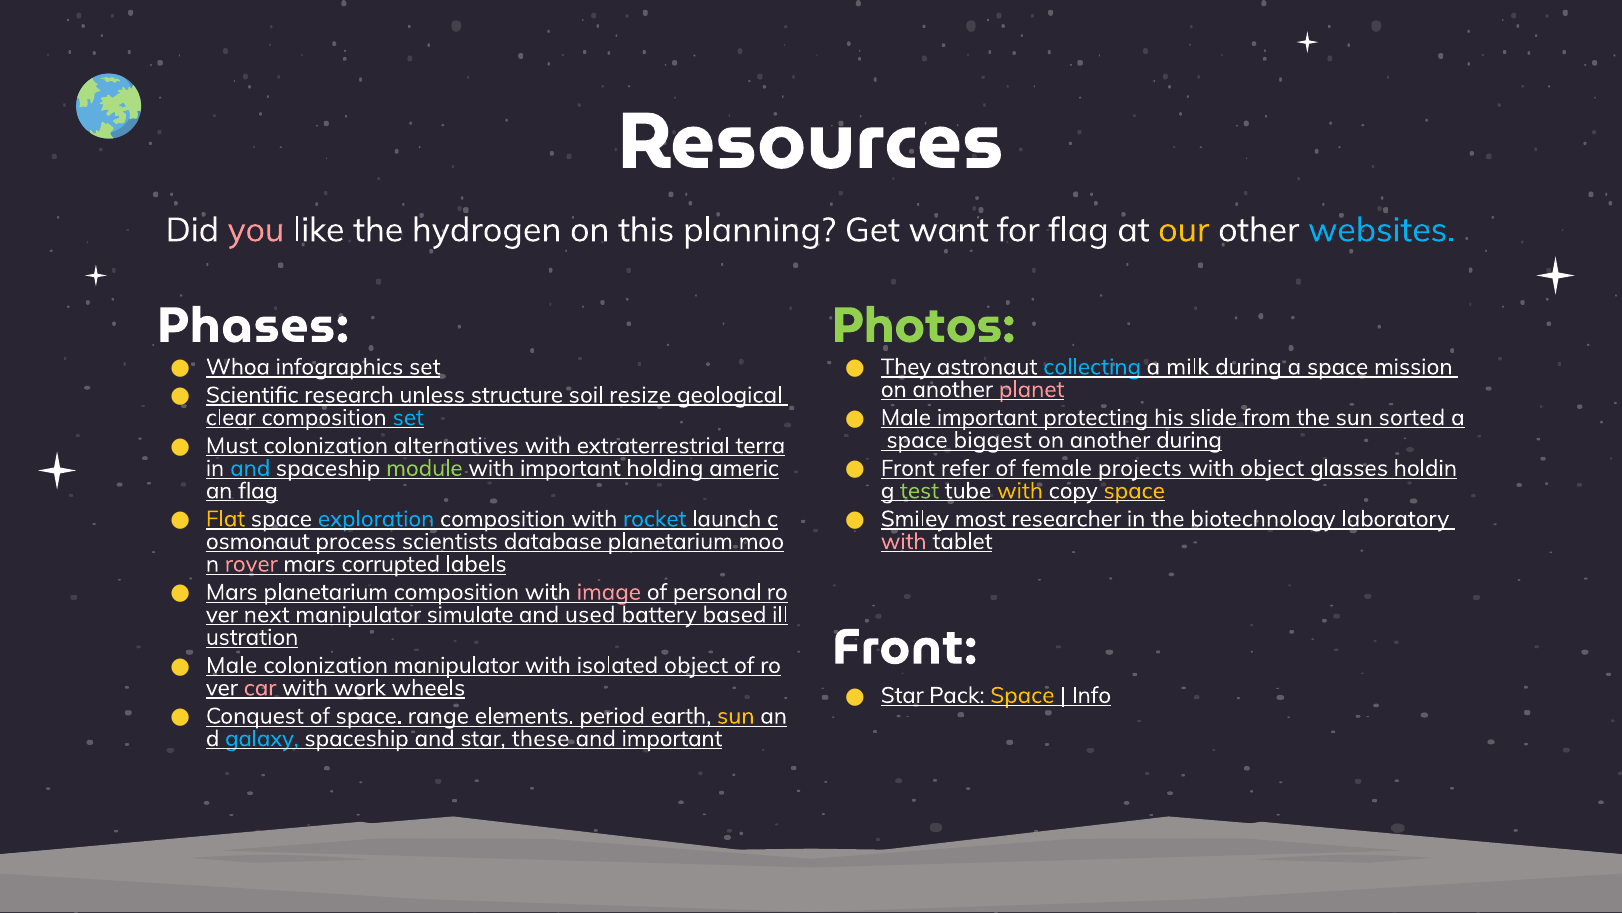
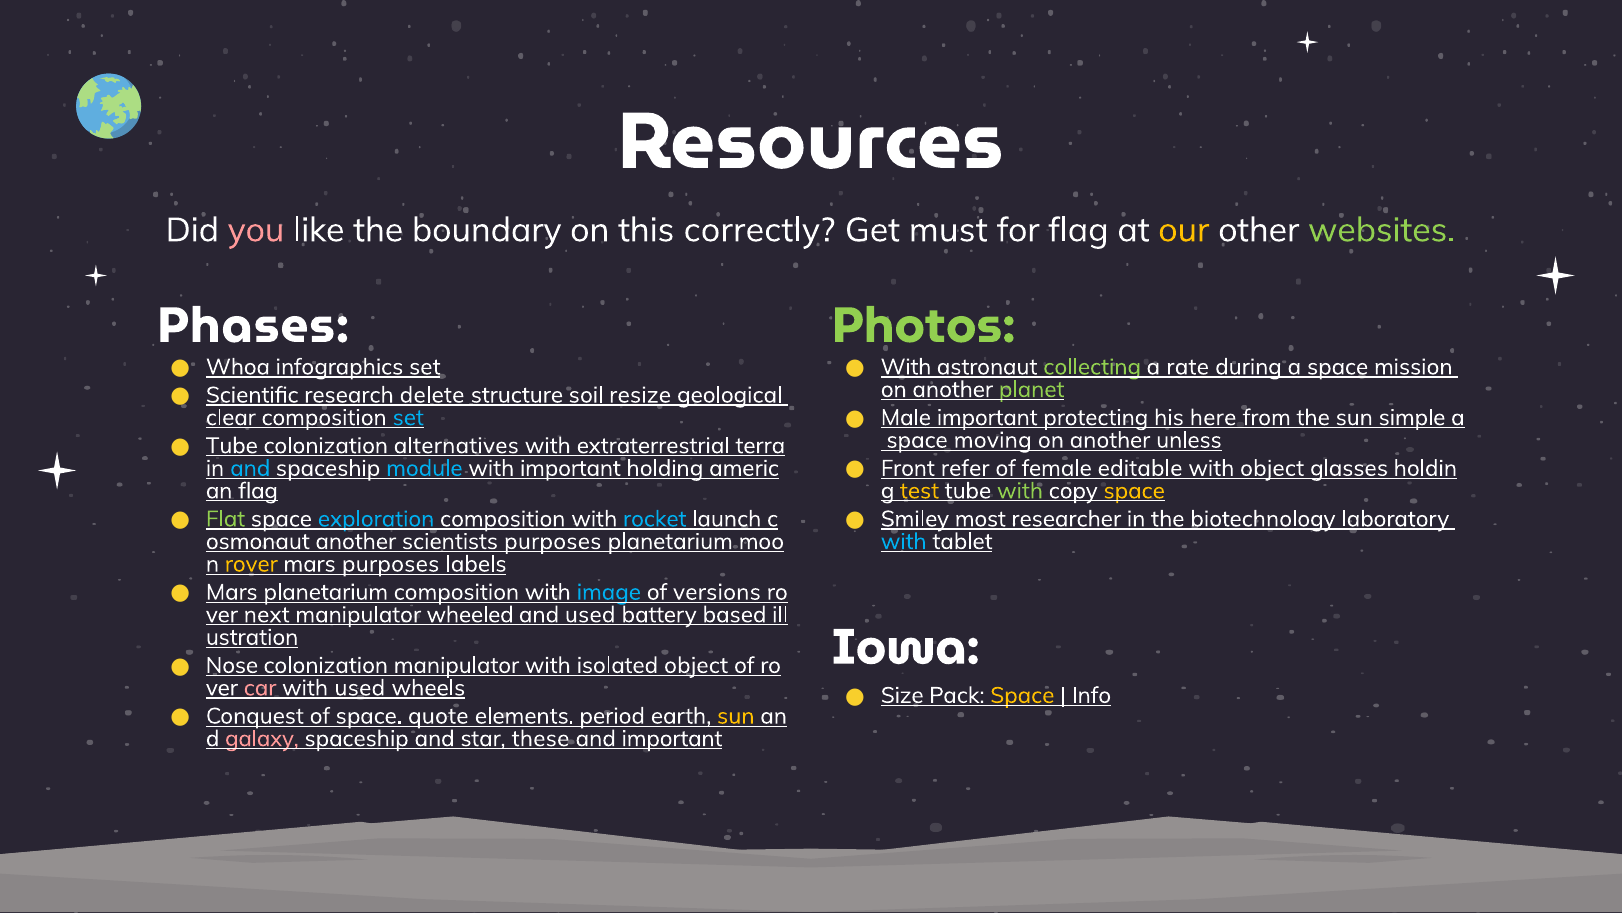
hydrogen: hydrogen -> boundary (487, 230)
planning: planning -> correctly (760, 230)
want: want -> must (948, 230)
websites colour: light blue -> light green (1382, 230)
They: They -> With (906, 367)
collecting colour: light blue -> light green (1092, 367)
milk: milk -> rate (1188, 367)
planet colour: pink -> light green (1032, 389)
unless: unless -> delete (432, 395)
slide: slide -> here (1213, 417)
sorted: sorted -> simple (1412, 417)
biggest: biggest -> moving (993, 440)
another during: during -> unless (1189, 440)
Must: Must -> Tube (232, 446)
projects: projects -> editable (1140, 468)
module colour: light green -> light blue (424, 468)
test colour: light green -> yellow (920, 491)
with colour: yellow -> light green (1020, 491)
Flat colour: yellow -> light green (226, 519)
process: process -> another (356, 541)
scientists database: database -> purposes (553, 541)
with colour: pink -> light blue (904, 541)
rover colour: pink -> yellow (251, 564)
mars corrupted: corrupted -> purposes (391, 564)
image colour: pink -> light blue (609, 592)
personal: personal -> versions (717, 592)
simulate: simulate -> wheeled (470, 614)
Front: Front -> Iowa (906, 647)
Male: Male -> Nose (232, 665)
with work: work -> used (360, 688)
Star: Star -> Size (902, 695)
range: range -> quote (438, 716)
galaxy colour: light blue -> pink (262, 738)
